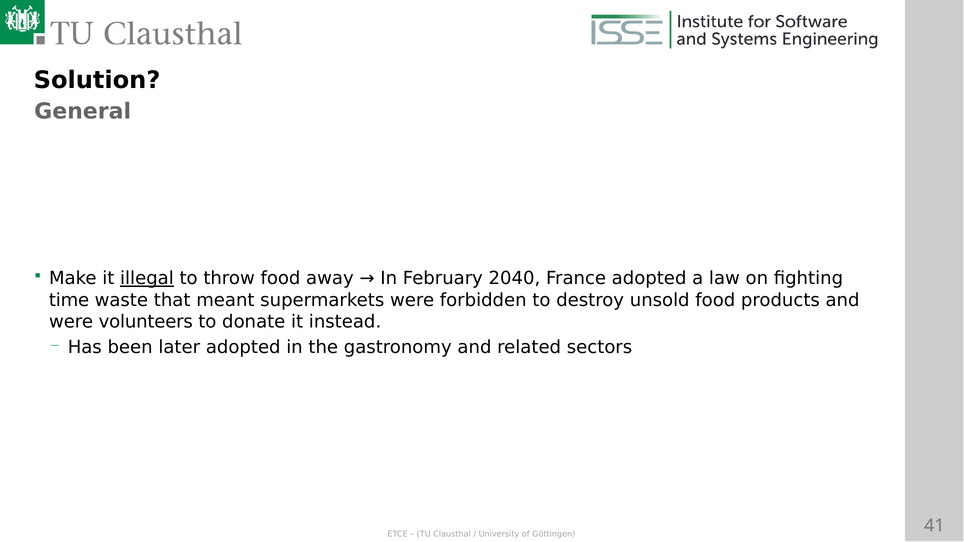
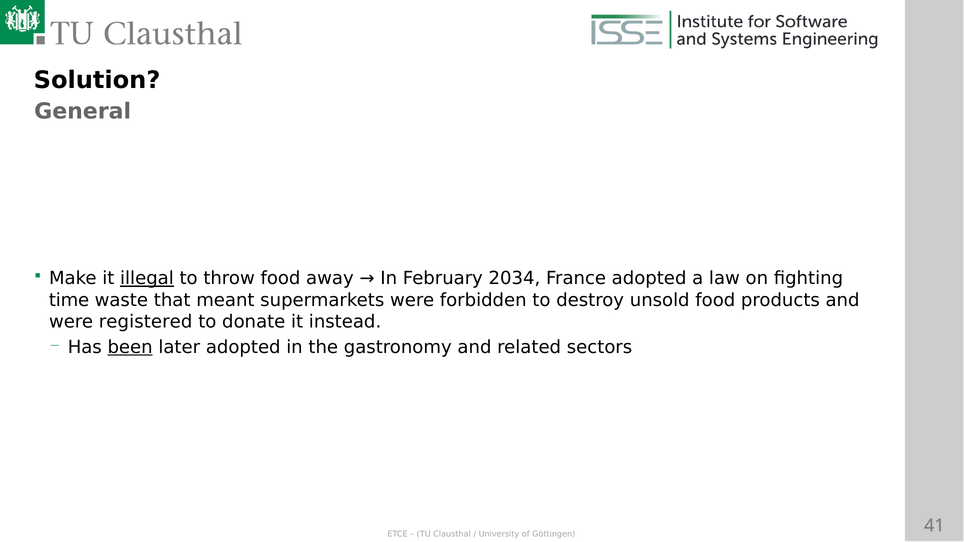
2040: 2040 -> 2034 (514, 279)
volunteers: volunteers -> registered (146, 322)
been underline: none -> present (130, 347)
